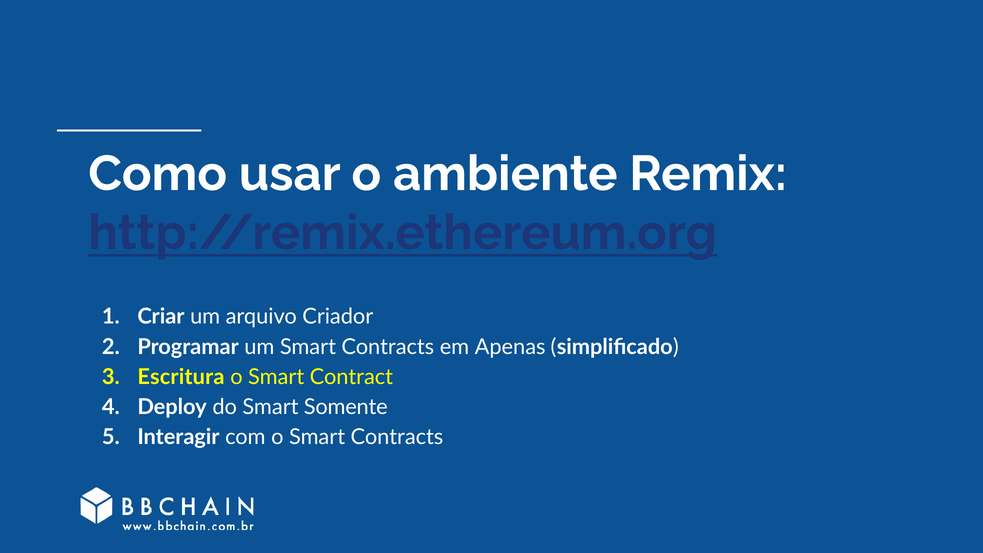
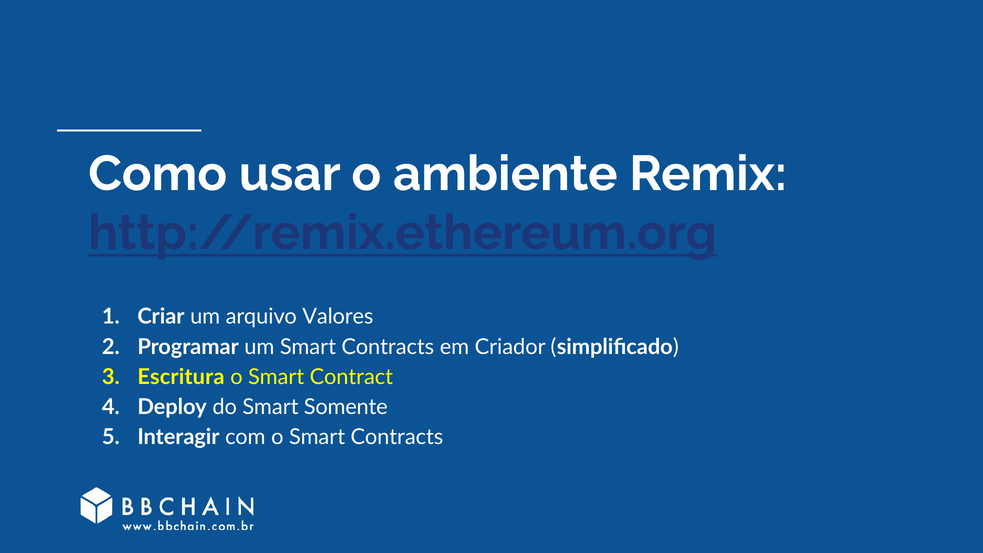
Criador: Criador -> Valores (338, 317)
Apenas: Apenas -> Criador (510, 347)
